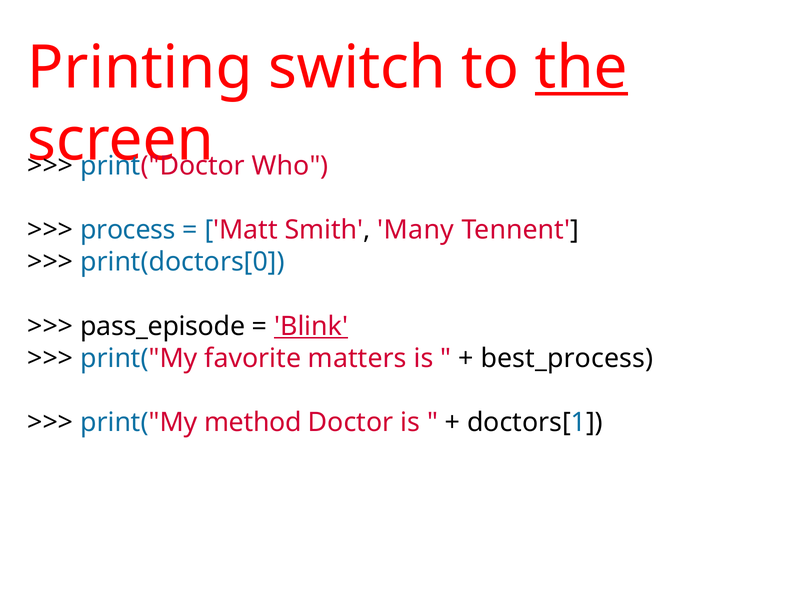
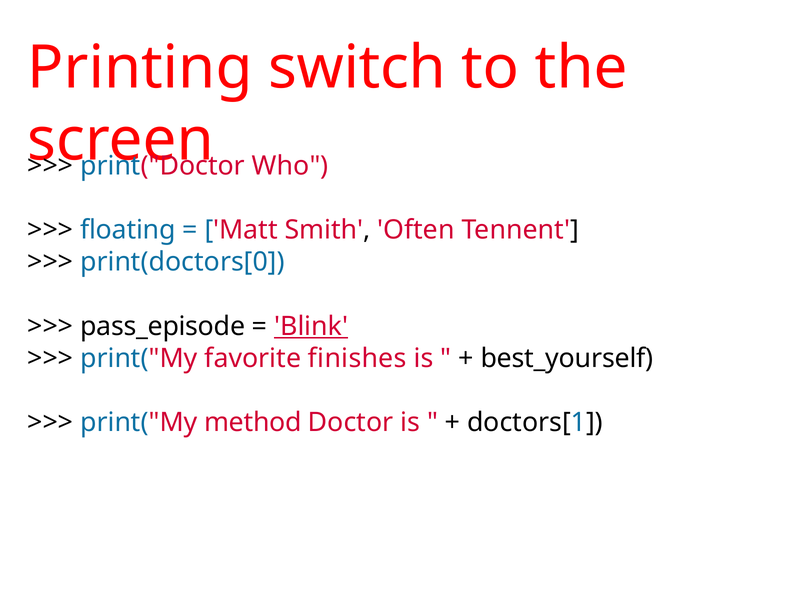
the underline: present -> none (581, 68)
process: process -> floating (128, 230)
Many: Many -> Often (416, 230)
matters: matters -> finishes (357, 358)
best_process: best_process -> best_yourself (567, 358)
